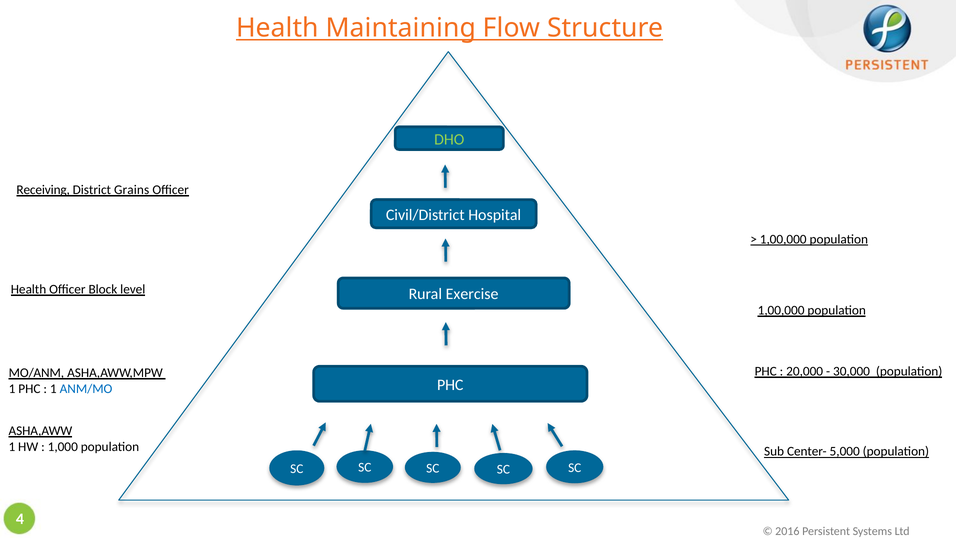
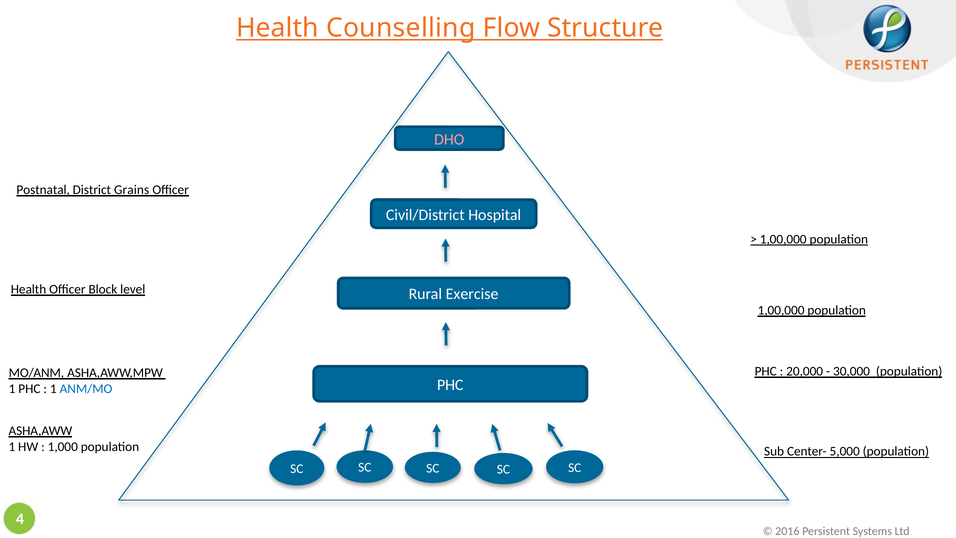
Maintaining: Maintaining -> Counselling (401, 28)
DHO colour: light green -> pink (449, 139)
Receiving: Receiving -> Postnatal (43, 190)
